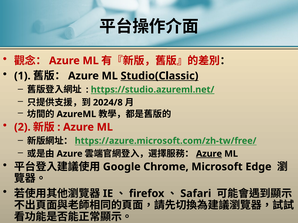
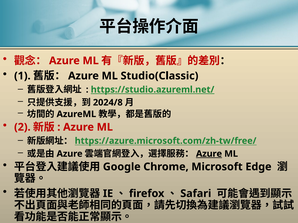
Studio(Classic underline: present -> none (159, 76)
